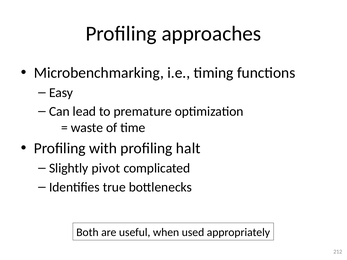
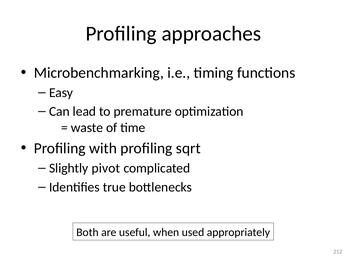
halt: halt -> sqrt (188, 148)
